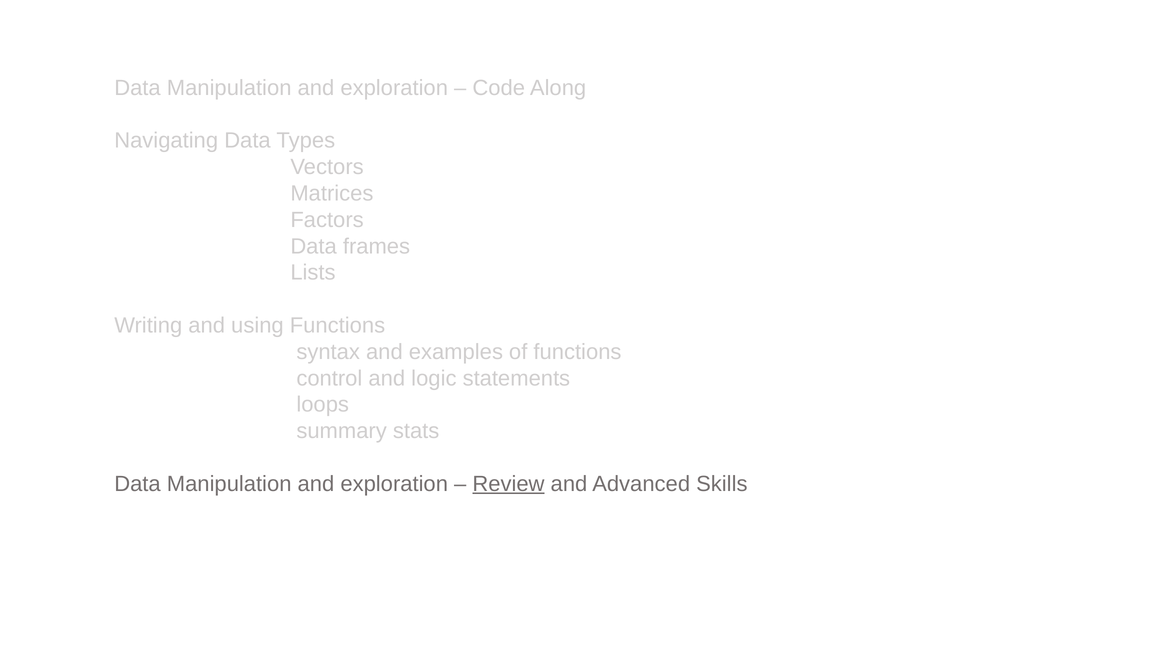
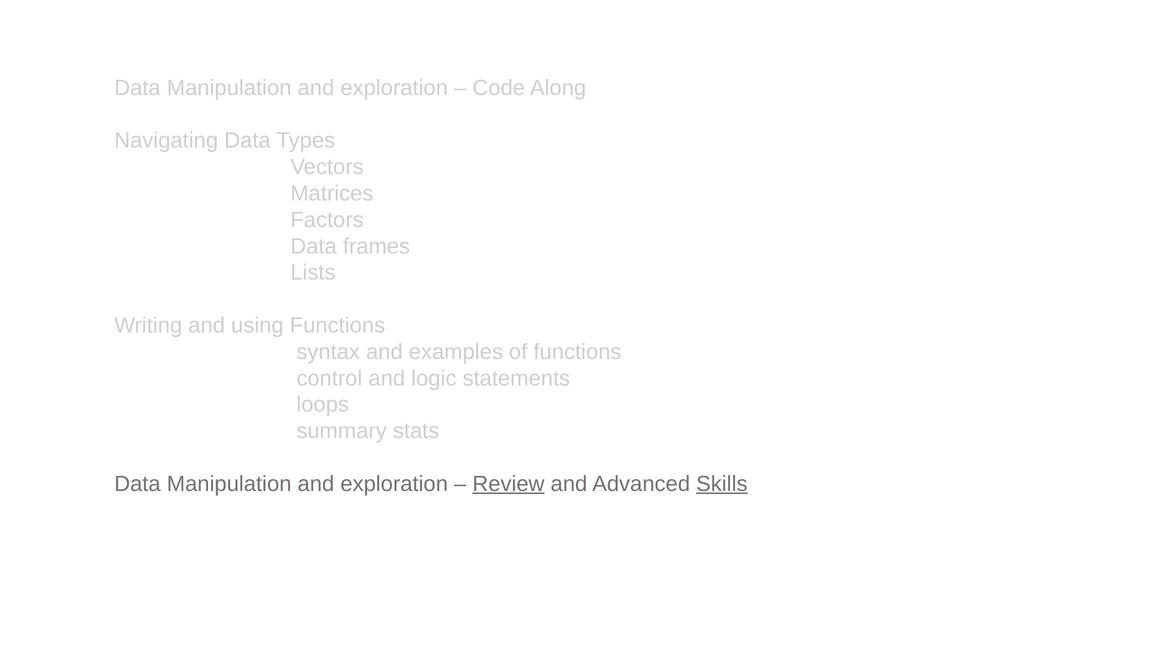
Skills underline: none -> present (722, 484)
